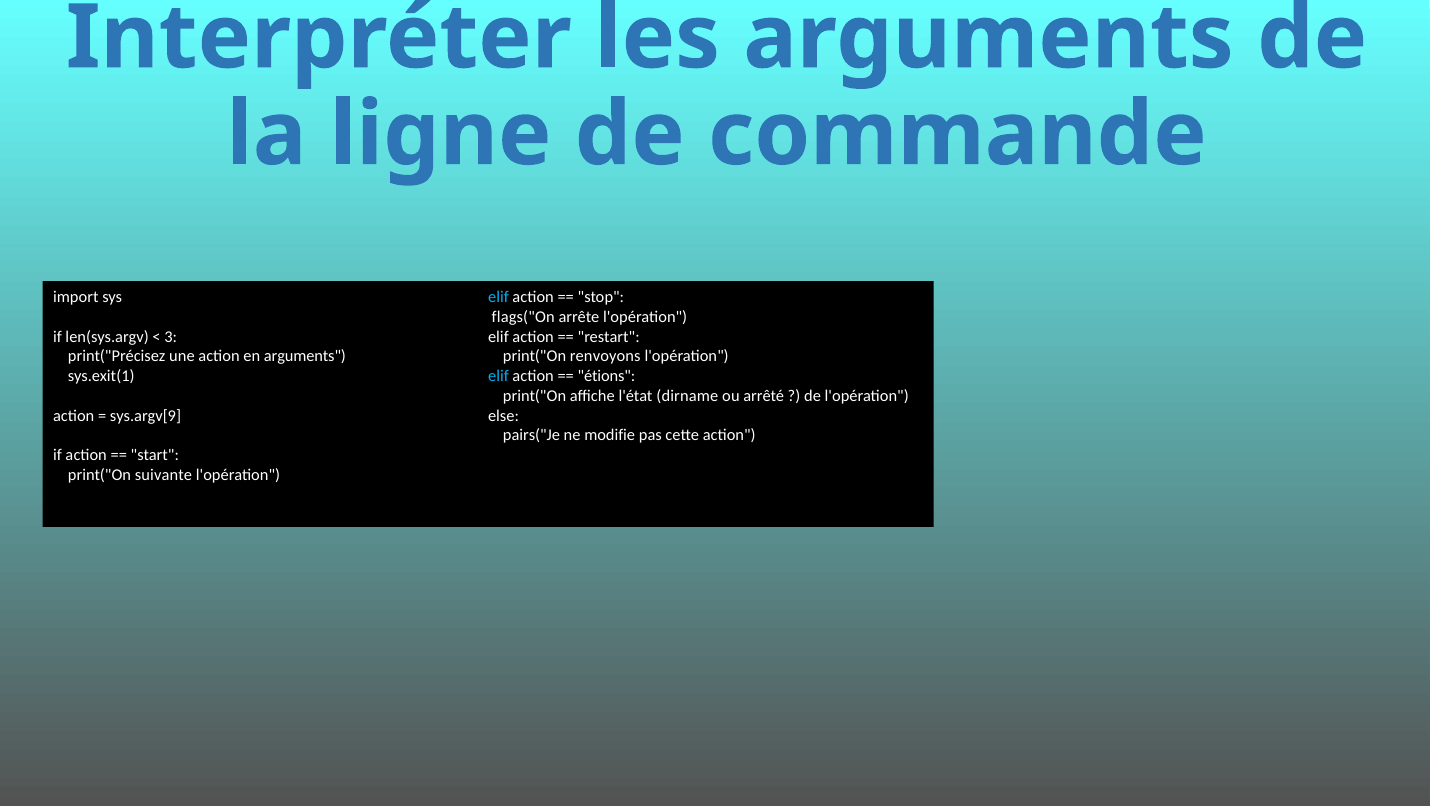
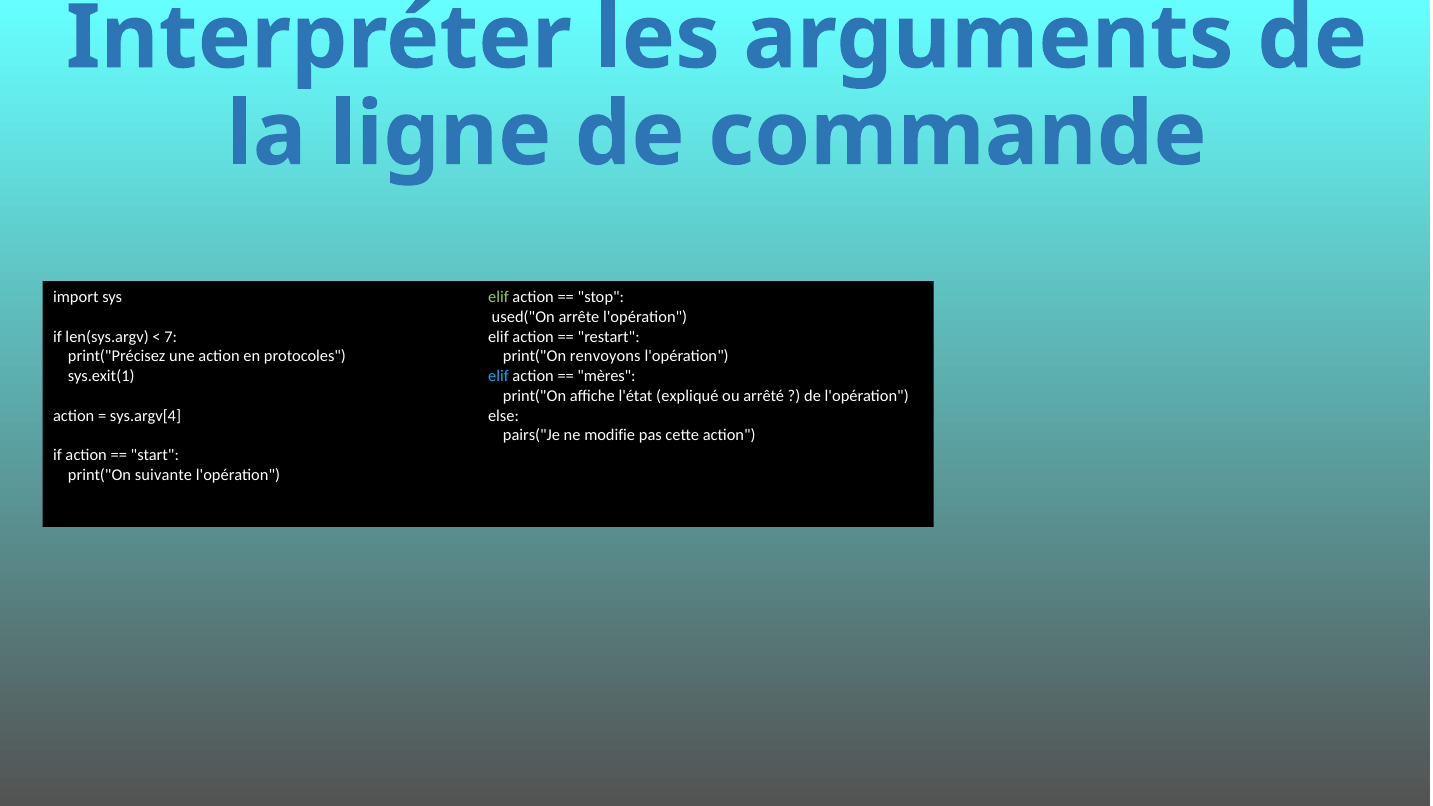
elif colour: light blue -> light green (498, 297)
flags("On: flags("On -> used("On (523, 317)
3: 3 -> 7 (171, 337)
en arguments: arguments -> protocoles (305, 356)
étions: étions -> mères (606, 376)
dirname: dirname -> expliqué (687, 396)
sys.argv[9: sys.argv[9 -> sys.argv[4 (146, 416)
